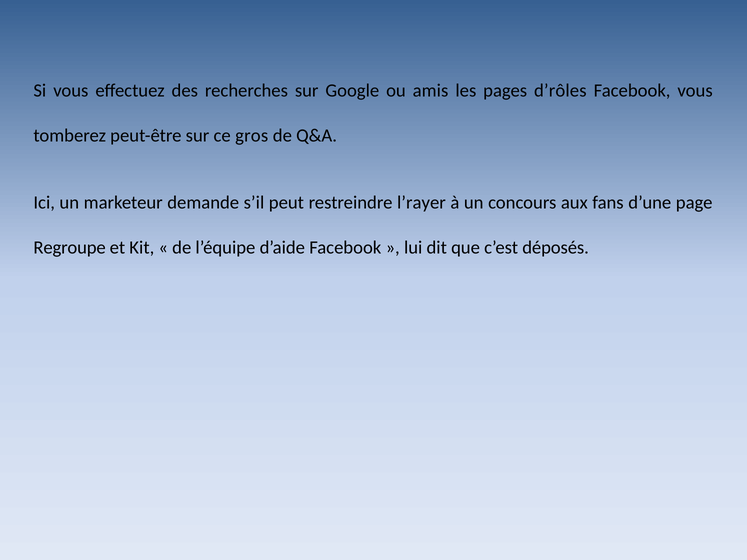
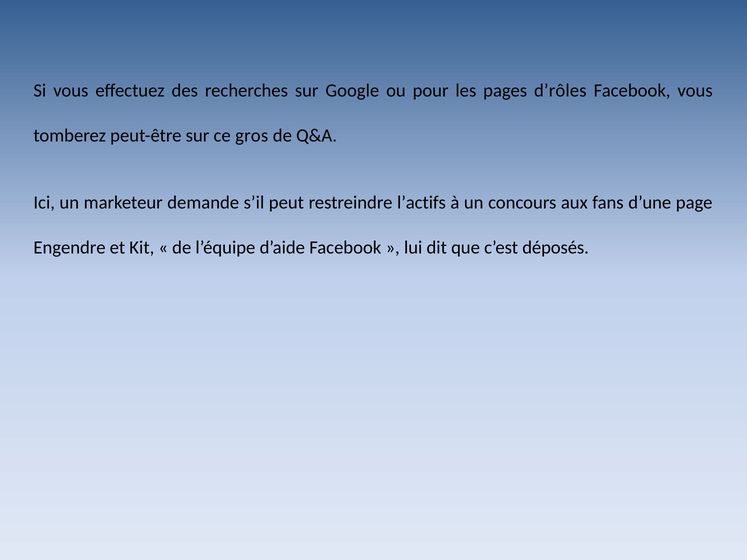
amis: amis -> pour (431, 91)
l’rayer: l’rayer -> l’actifs (421, 203)
Regroupe: Regroupe -> Engendre (70, 248)
